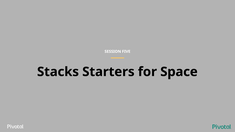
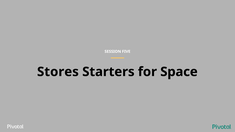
Stacks: Stacks -> Stores (58, 72)
